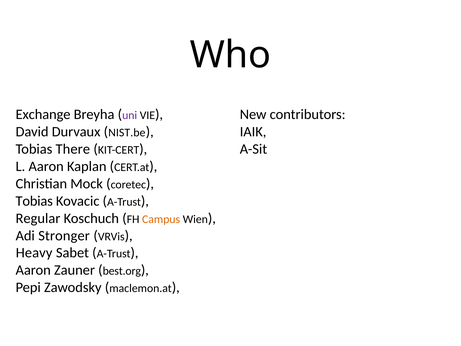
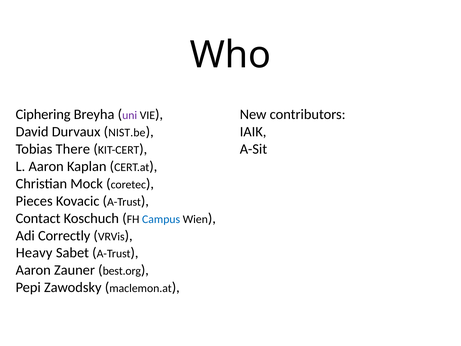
Exchange: Exchange -> Ciphering (43, 114)
Tobias: Tobias -> Pieces (34, 201)
Regular: Regular -> Contact (38, 218)
Campus colour: orange -> blue (161, 219)
Stronger: Stronger -> Correctly (64, 235)
